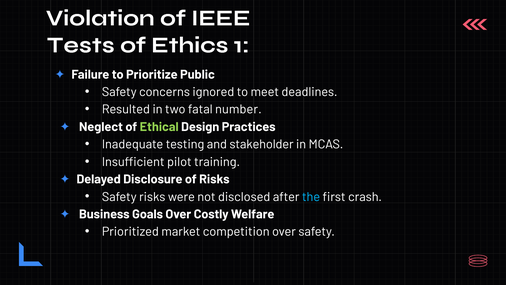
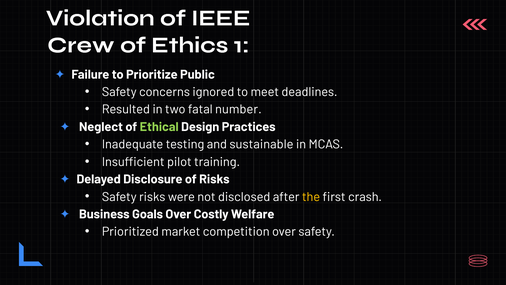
Tests: Tests -> Crew (81, 45)
stakeholder: stakeholder -> sustainable (261, 144)
the colour: light blue -> yellow (311, 197)
